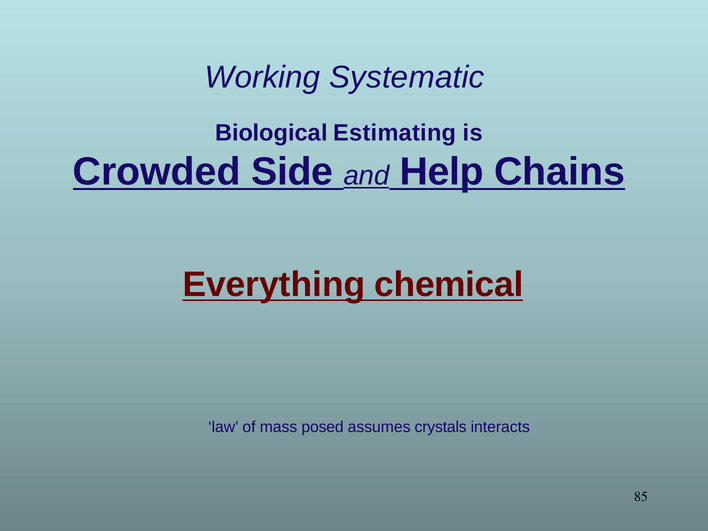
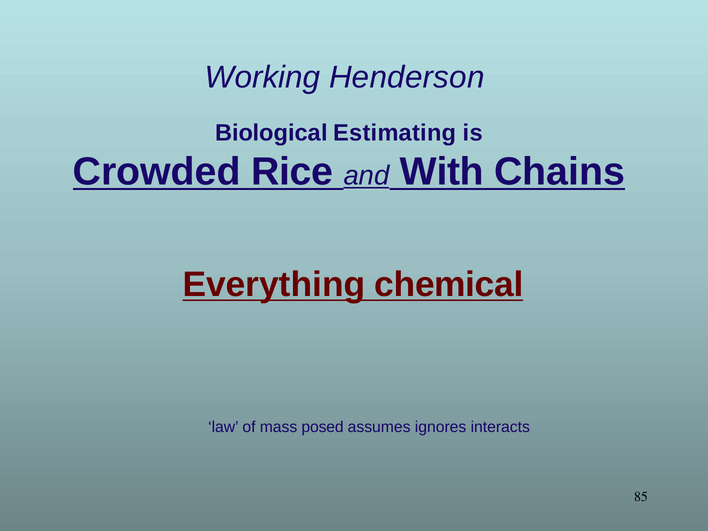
Systematic: Systematic -> Henderson (407, 77)
Side: Side -> Rice (292, 172)
Help: Help -> With (442, 172)
crystals: crystals -> ignores (441, 427)
